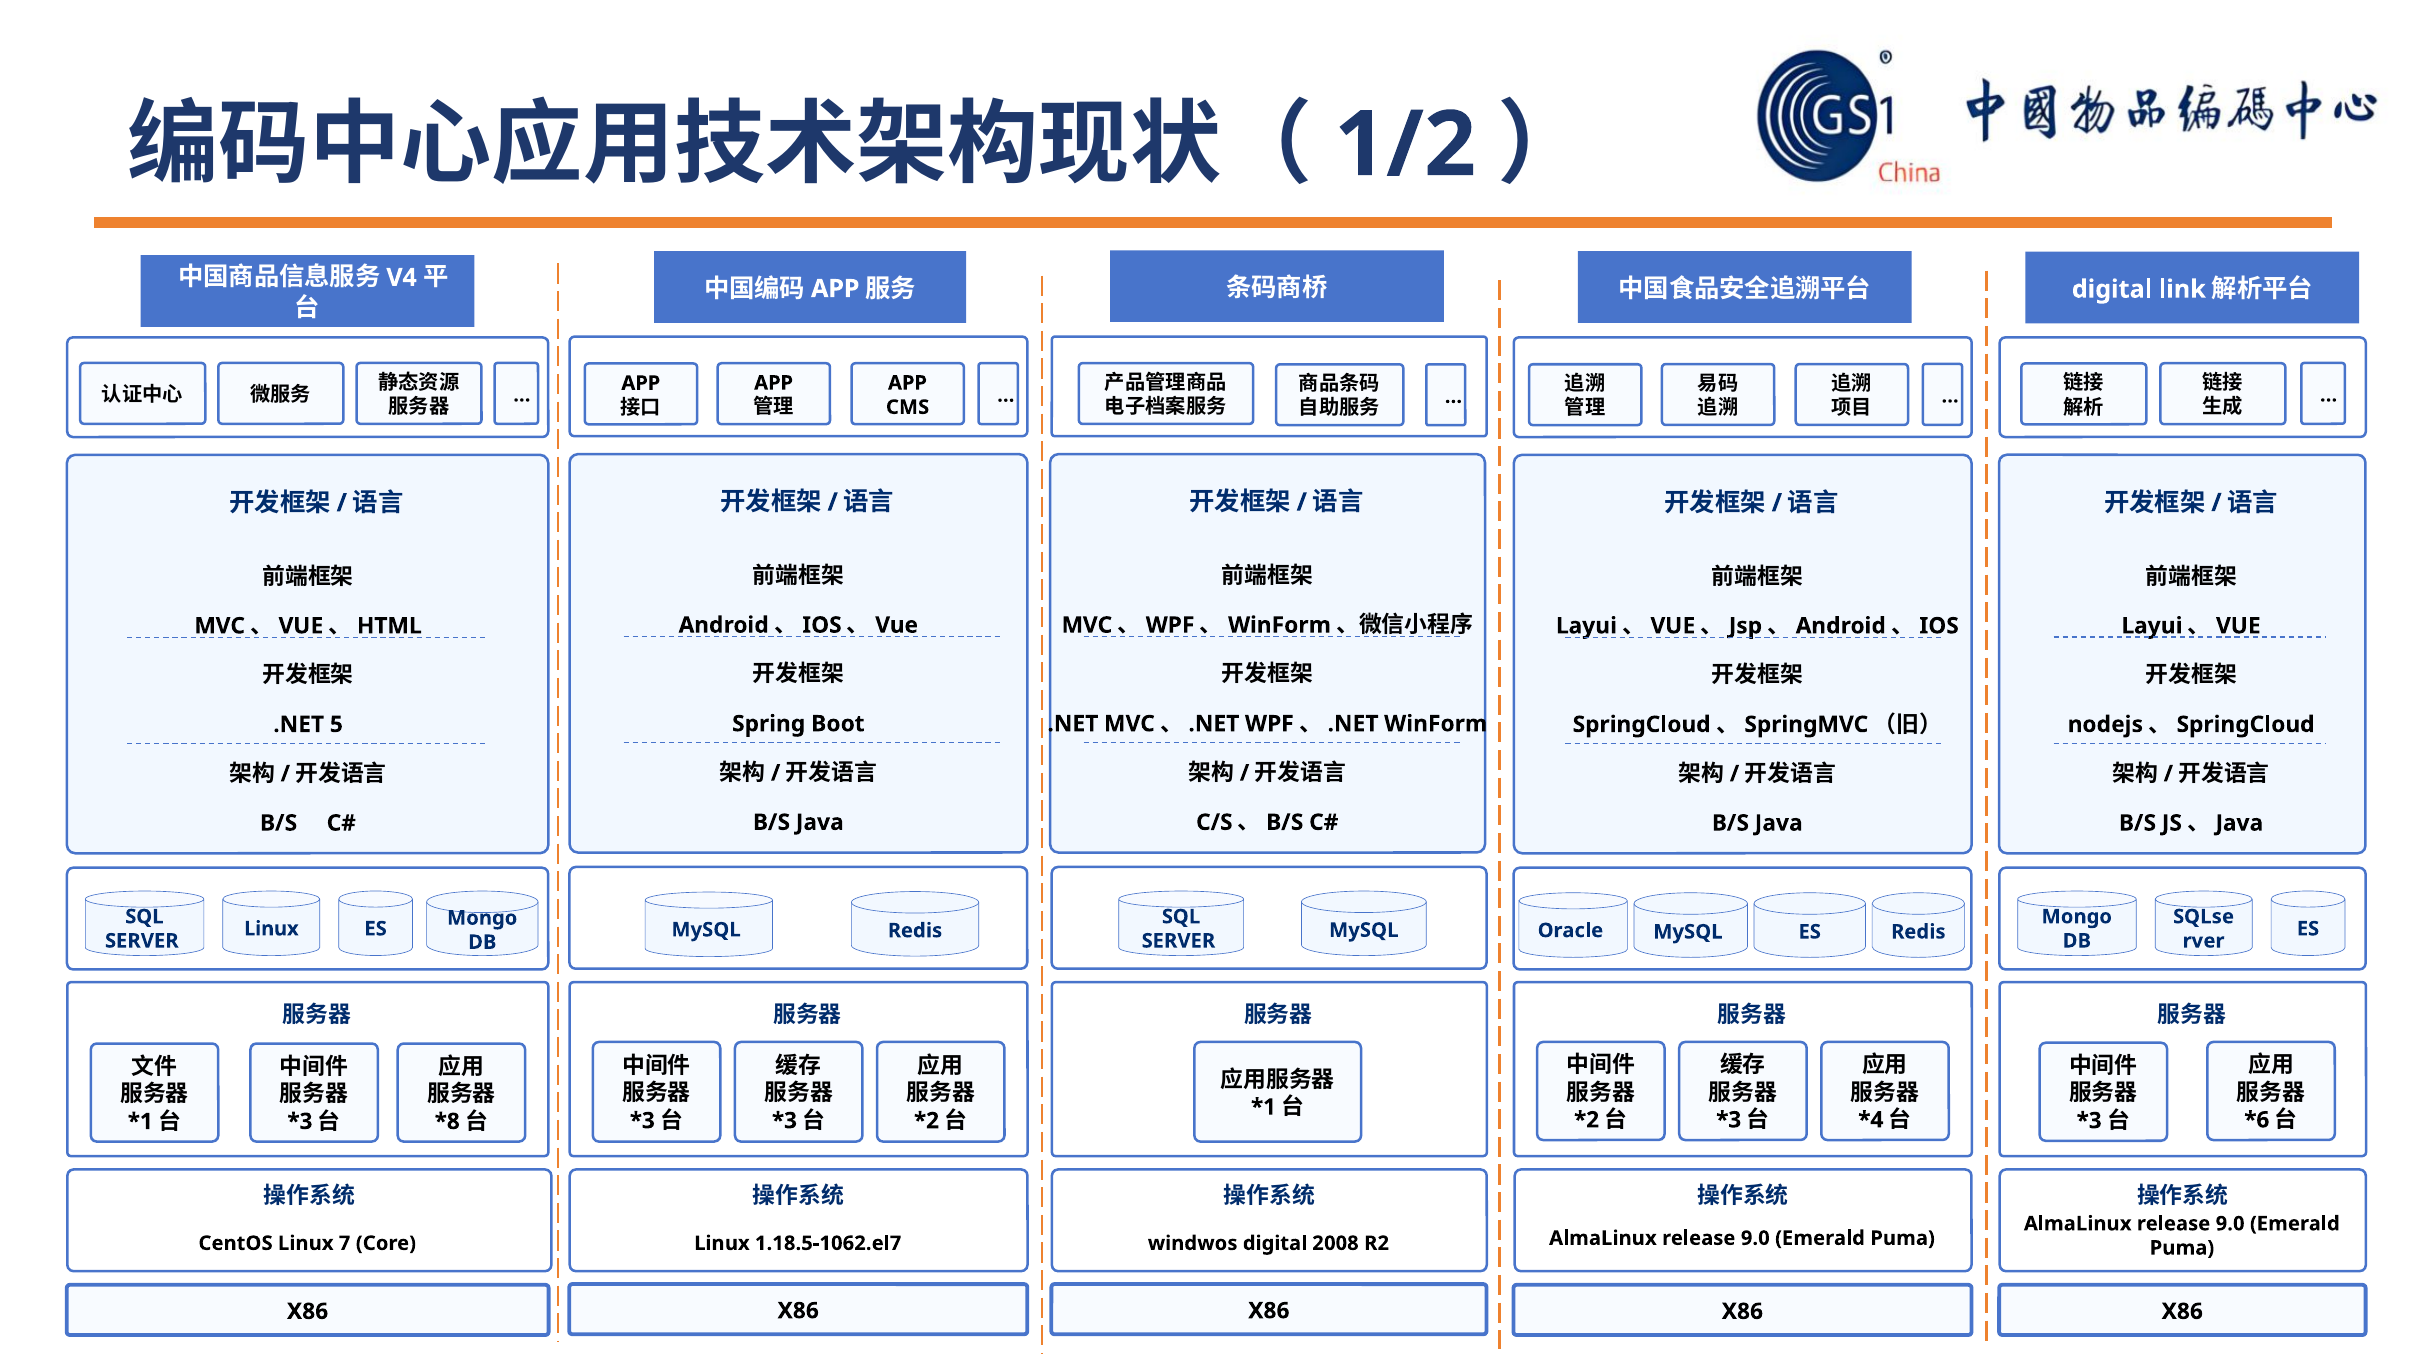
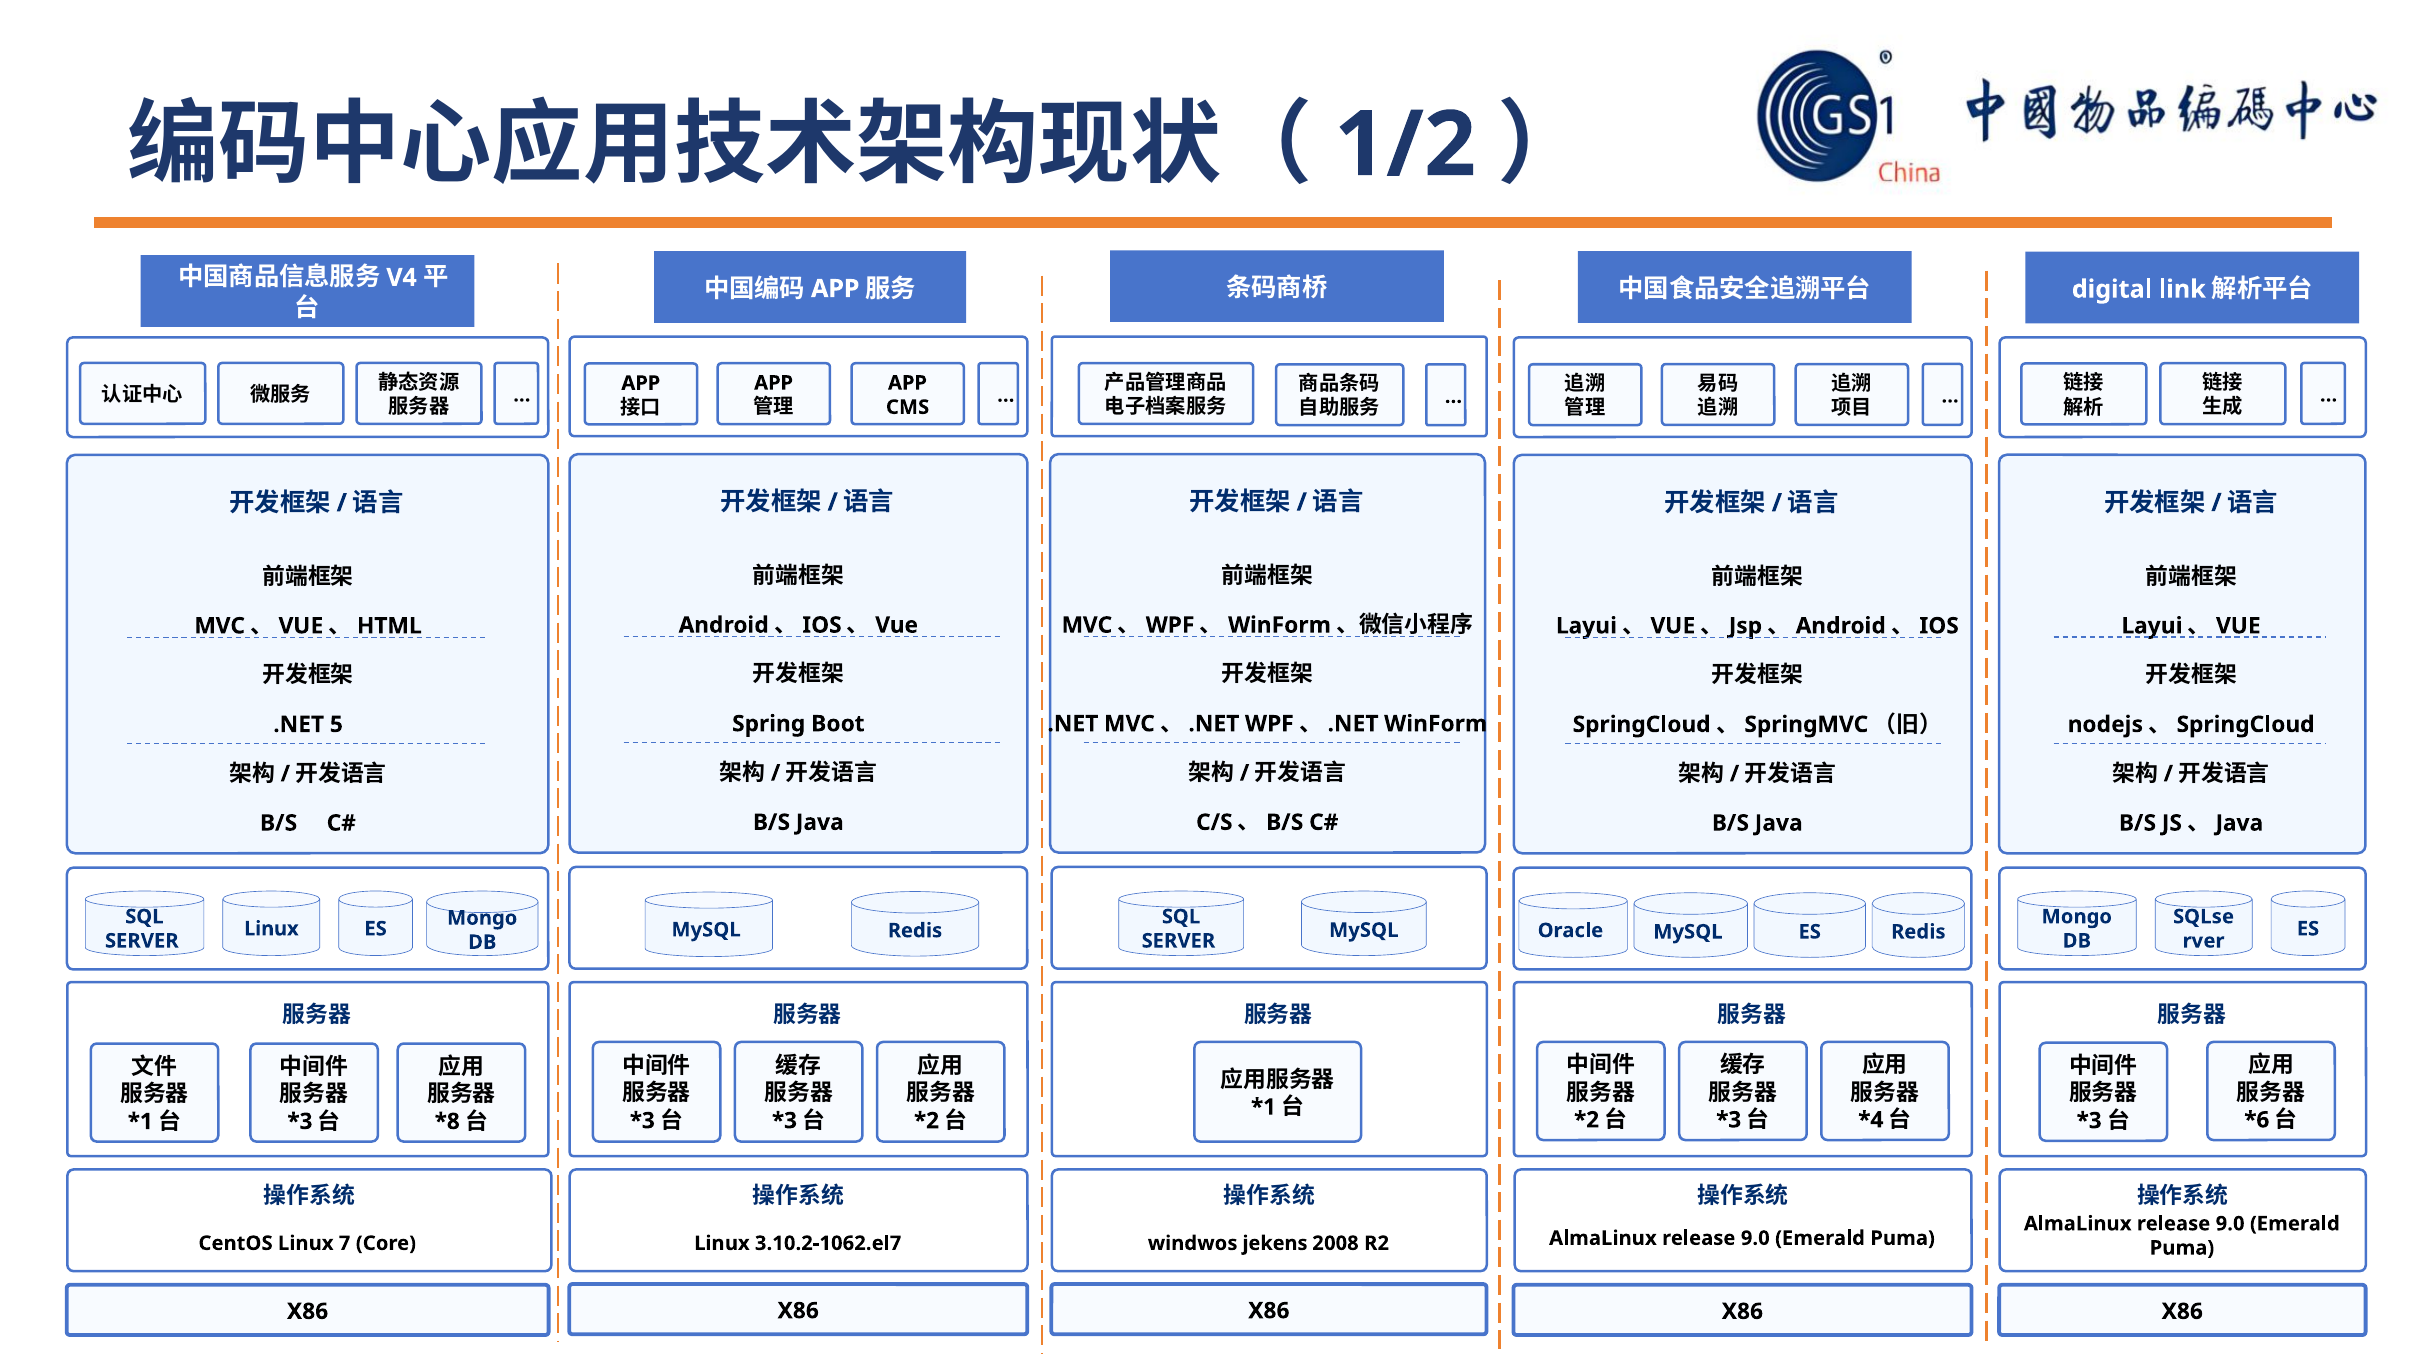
1.18.5-1062.el7: 1.18.5-1062.el7 -> 3.10.2-1062.el7 (828, 1244)
windwos digital: digital -> jekens (1275, 1244)
